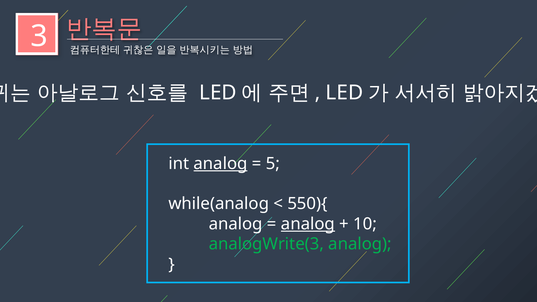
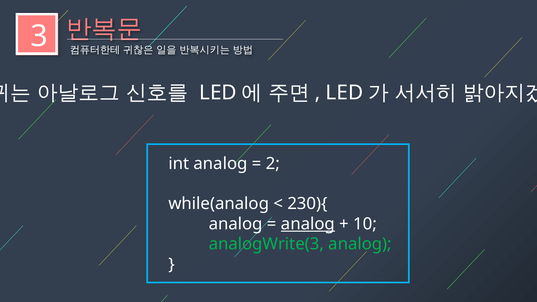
analog underline: present -> none (221, 164)
5: 5 -> 2 (273, 164)
550){: 550){ -> 230){ (307, 204)
